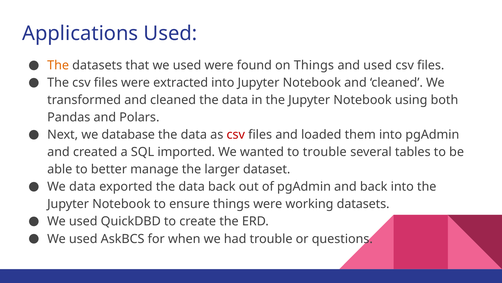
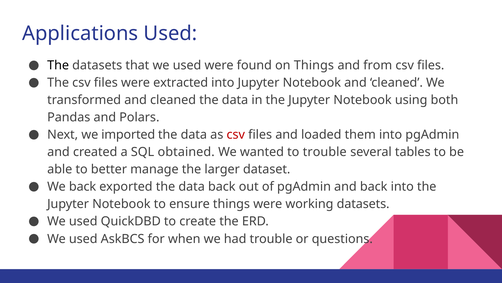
The colour: orange -> black (58, 65)
and used: used -> from (378, 65)
database: database -> imported (128, 134)
imported: imported -> obtained (186, 152)
We data: data -> back (83, 186)
